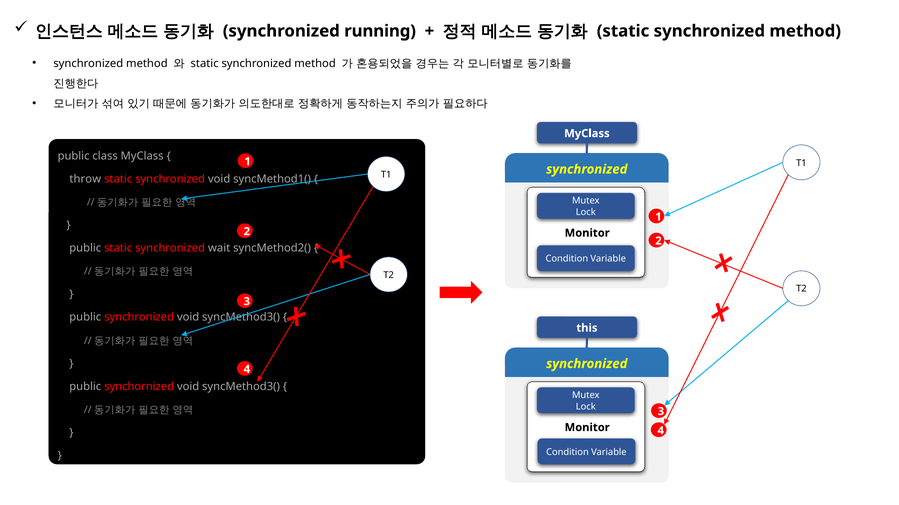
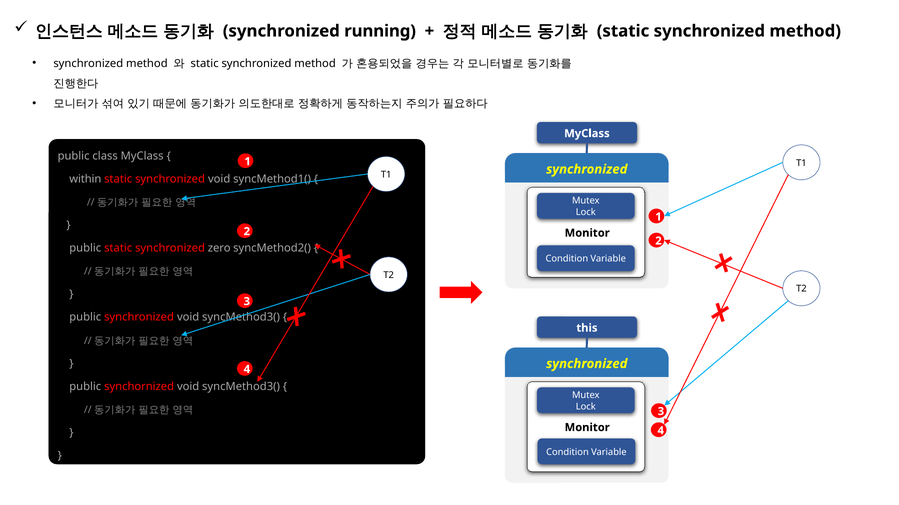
throw: throw -> within (85, 179)
wait: wait -> zero (219, 249)
